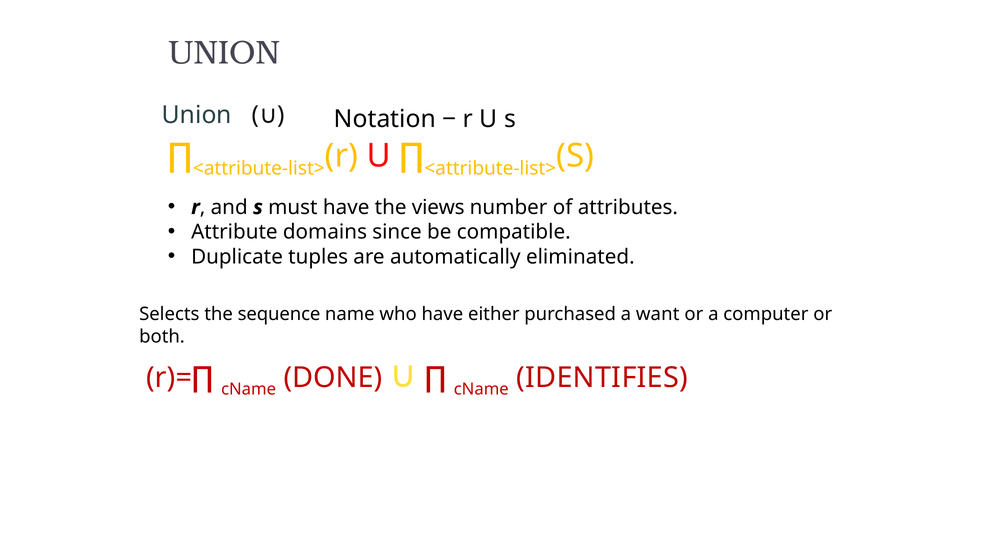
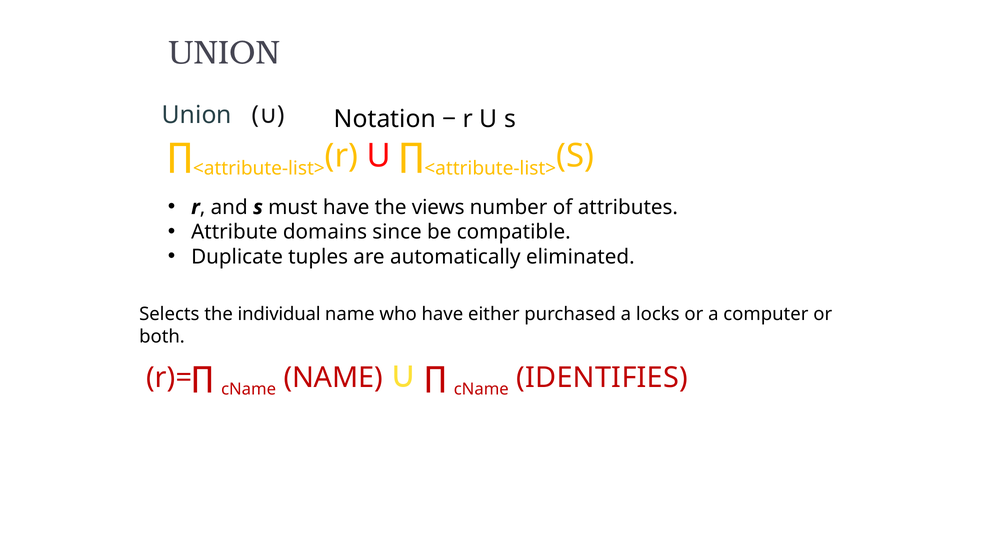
sequence: sequence -> individual (279, 314)
want: want -> locks (658, 314)
cName DONE: DONE -> NAME (333, 377)
